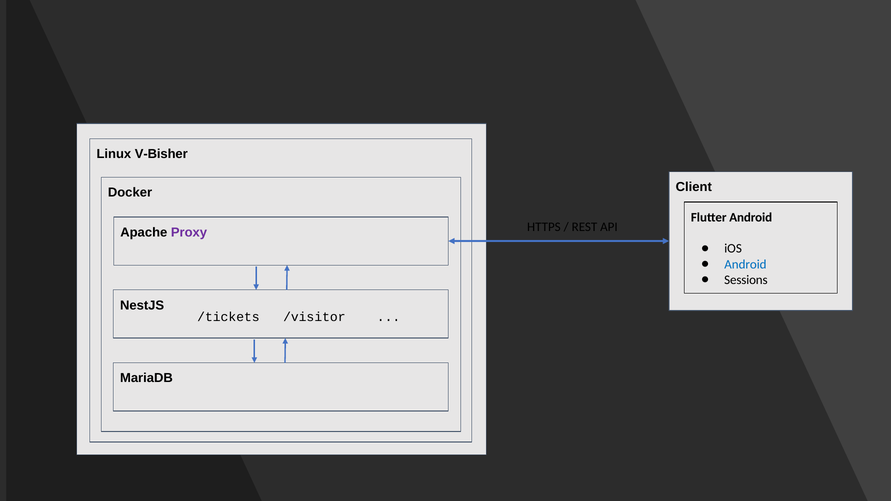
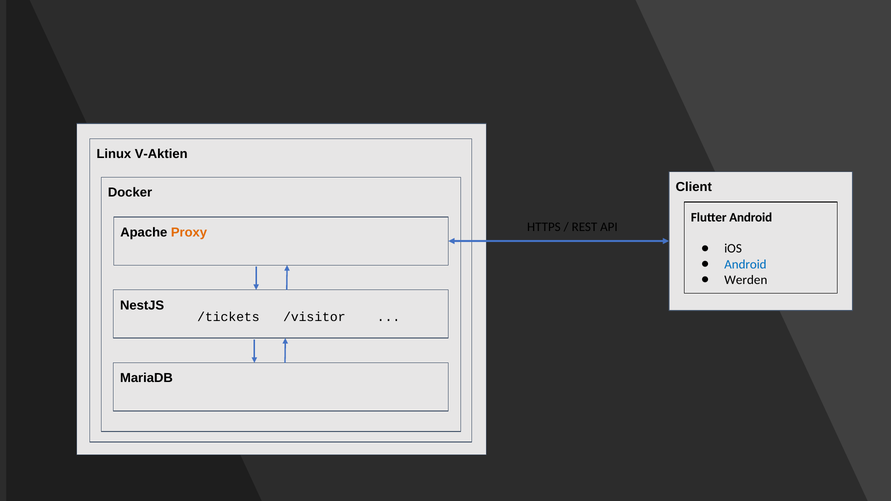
V-Bisher: V-Bisher -> V-Aktien (161, 154)
Proxy colour: purple -> orange (189, 232)
Sessions: Sessions -> Werden (746, 280)
